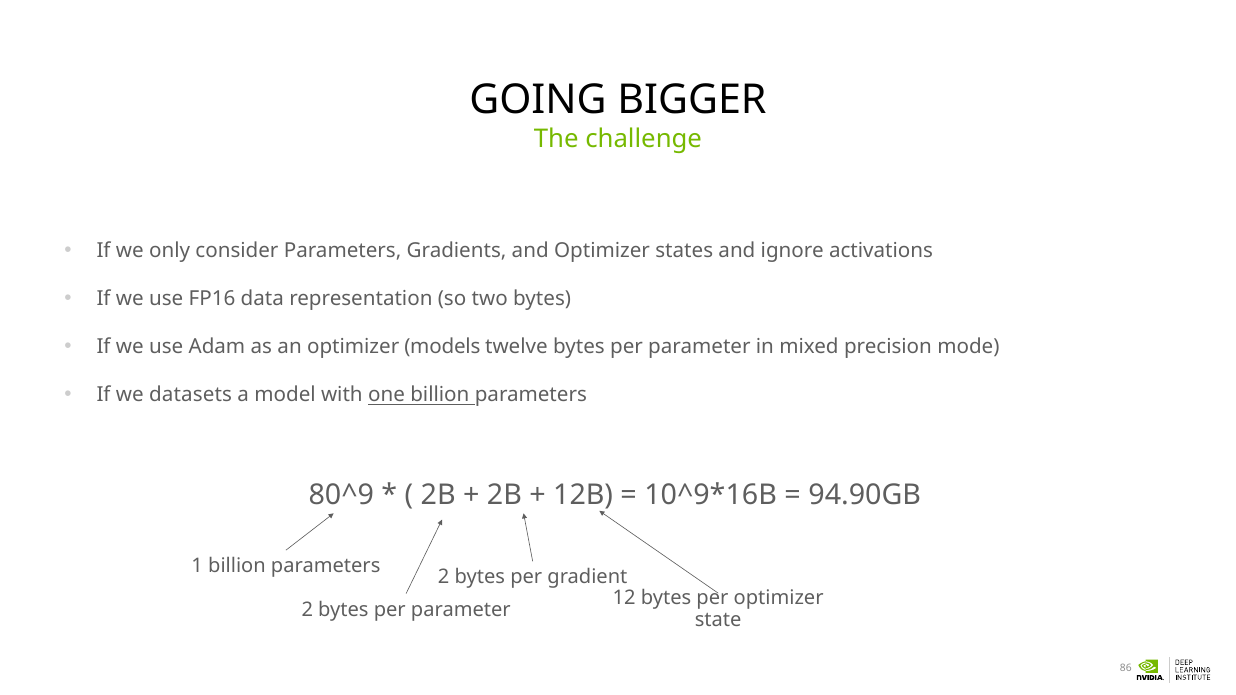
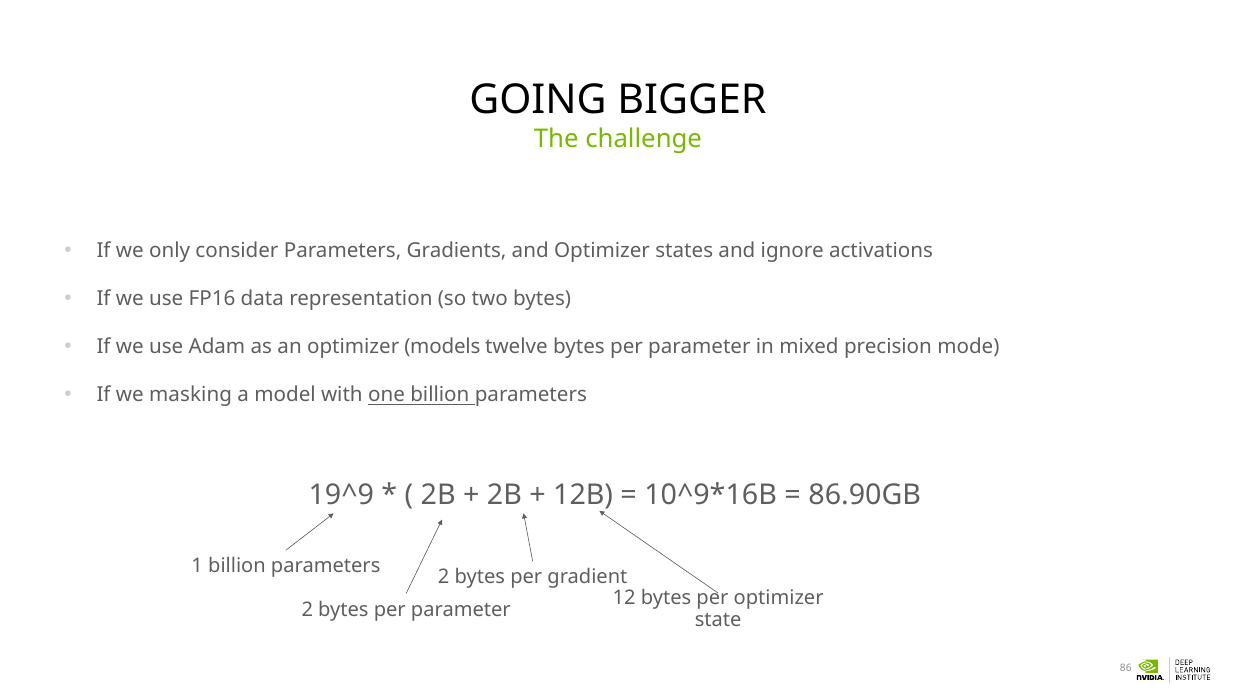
datasets: datasets -> masking (191, 395)
80^9: 80^9 -> 19^9 (341, 495)
94.90GB: 94.90GB -> 86.90GB (865, 495)
